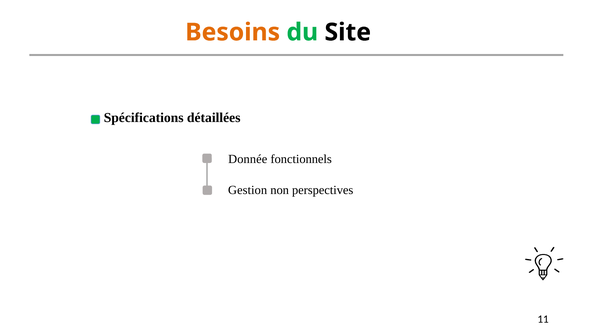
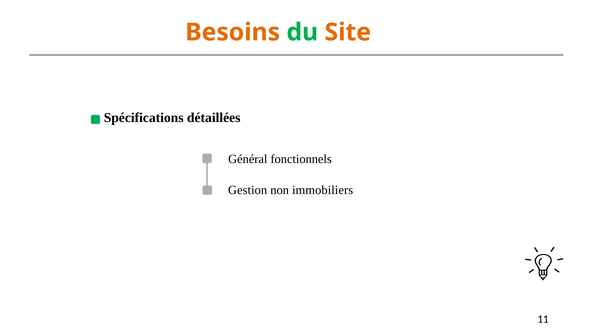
Site colour: black -> orange (348, 32)
Donnée: Donnée -> Général (248, 159)
perspectives: perspectives -> immobiliers (323, 190)
